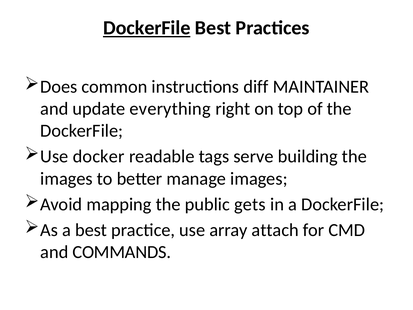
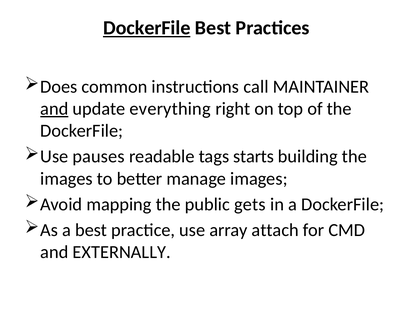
diff: diff -> call (256, 87)
and underline: none -> present (54, 109)
docker: docker -> pauses (99, 156)
serve: serve -> starts (254, 156)
COMMANDS: COMMANDS -> EXTERNALLY (122, 252)
